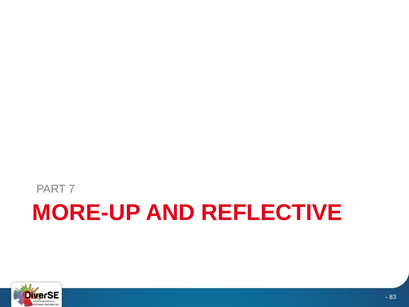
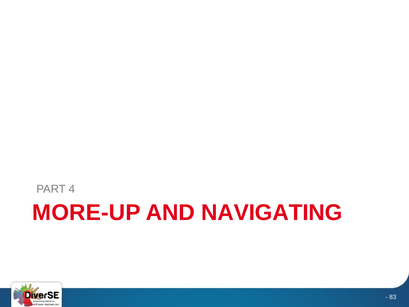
7: 7 -> 4 (72, 189)
REFLECTIVE: REFLECTIVE -> NAVIGATING (272, 212)
